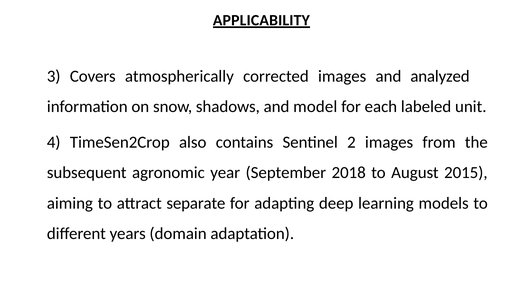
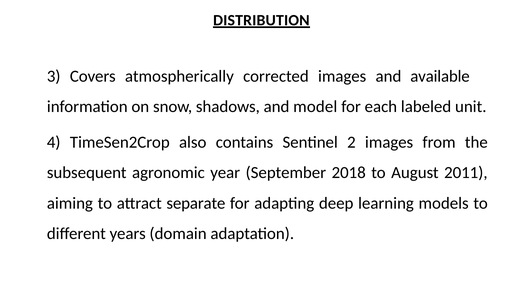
APPLICABILITY: APPLICABILITY -> DISTRIBUTION (261, 20)
analyzed: analyzed -> available (440, 76)
2015: 2015 -> 2011 (466, 173)
